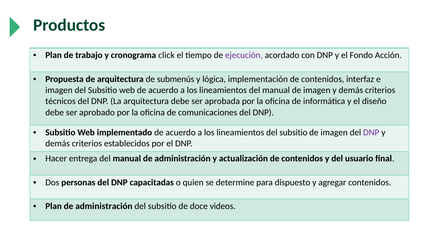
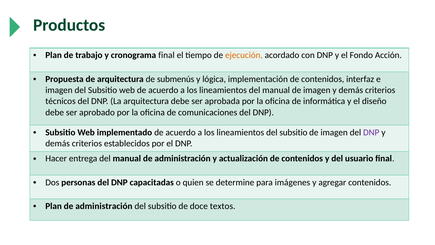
cronograma click: click -> final (166, 55)
ejecución colour: purple -> orange (244, 55)
dispuesto: dispuesto -> imágenes (293, 182)
videos: videos -> textos (223, 206)
